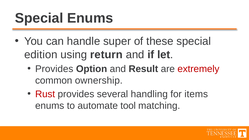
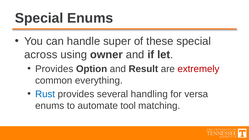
edition: edition -> across (41, 55)
return: return -> owner (106, 55)
ownership: ownership -> everything (99, 81)
Rust colour: red -> blue (45, 94)
items: items -> versa (196, 94)
